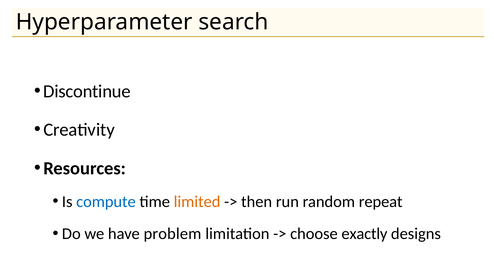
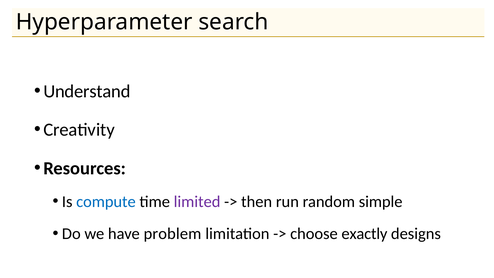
Discontinue: Discontinue -> Understand (87, 91)
limited colour: orange -> purple (197, 202)
repeat: repeat -> simple (381, 202)
